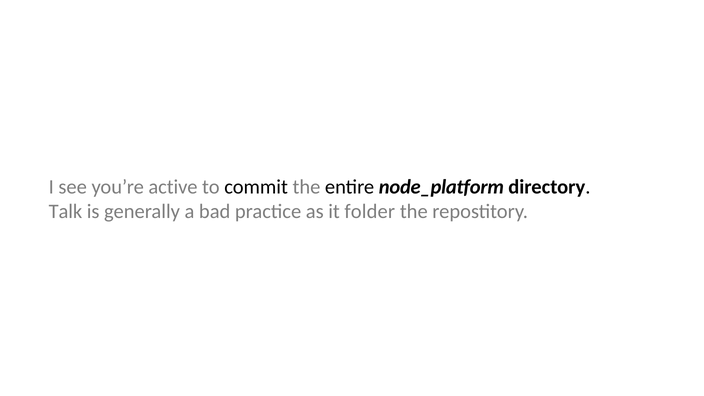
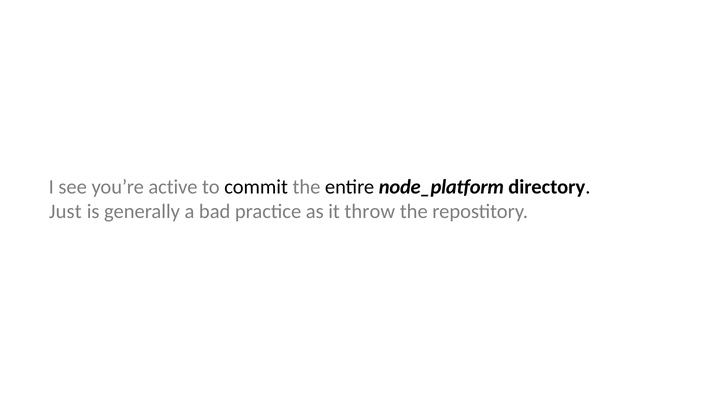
Talk: Talk -> Just (65, 211)
folder: folder -> throw (370, 211)
